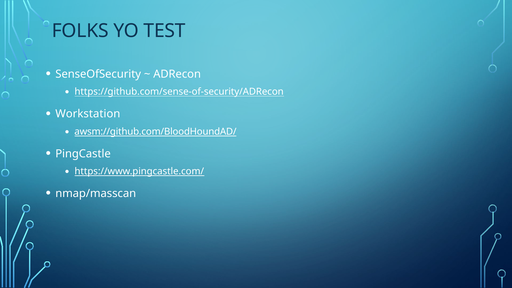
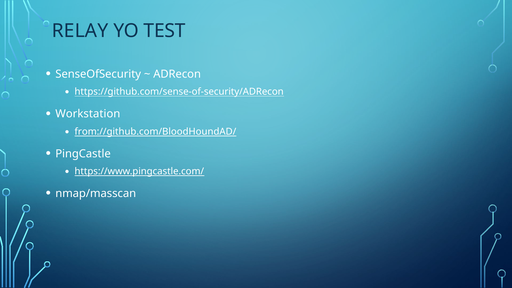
FOLKS: FOLKS -> RELAY (80, 31)
awsm://github.com/BloodHoundAD/: awsm://github.com/BloodHoundAD/ -> from://github.com/BloodHoundAD/ (155, 132)
